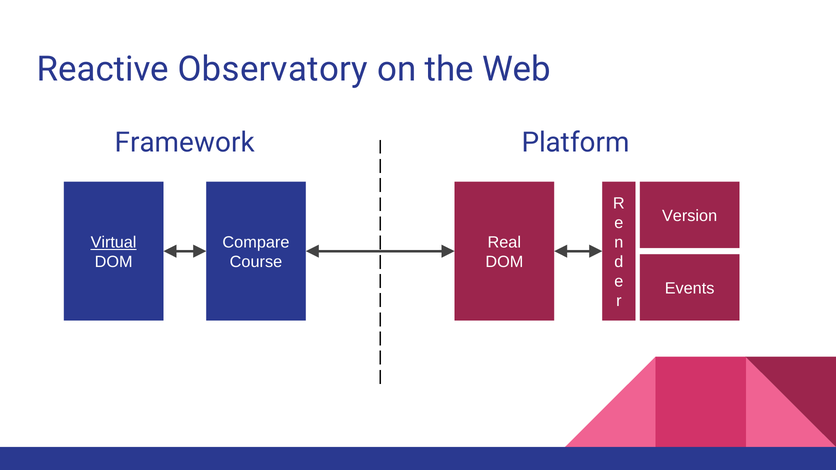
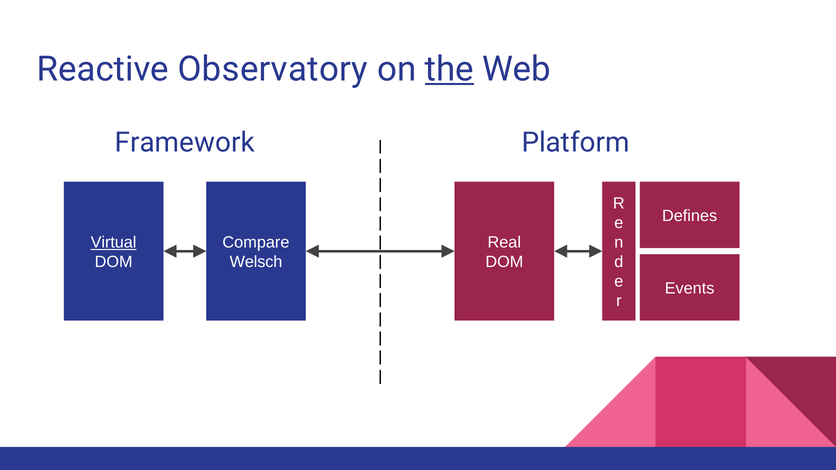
the underline: none -> present (449, 69)
Version: Version -> Defines (690, 216)
Course: Course -> Welsch (256, 262)
